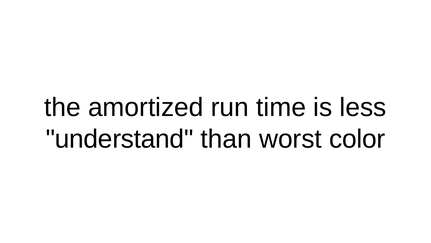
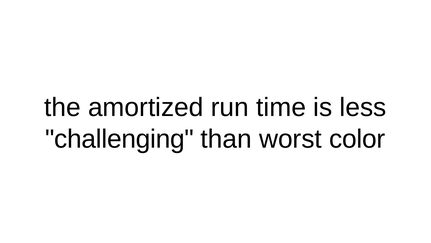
understand: understand -> challenging (120, 139)
